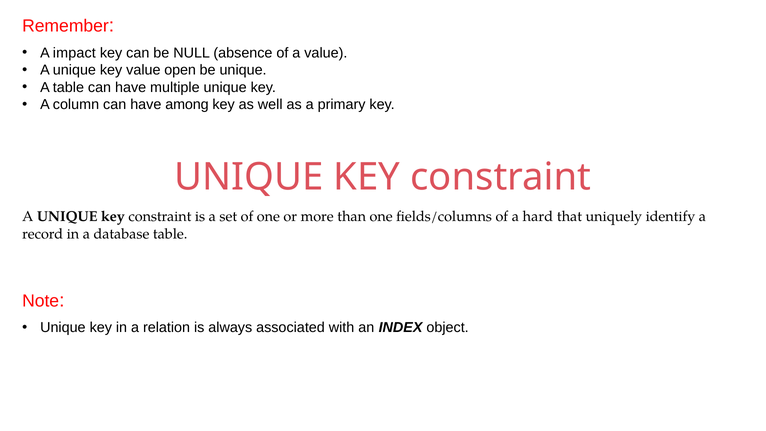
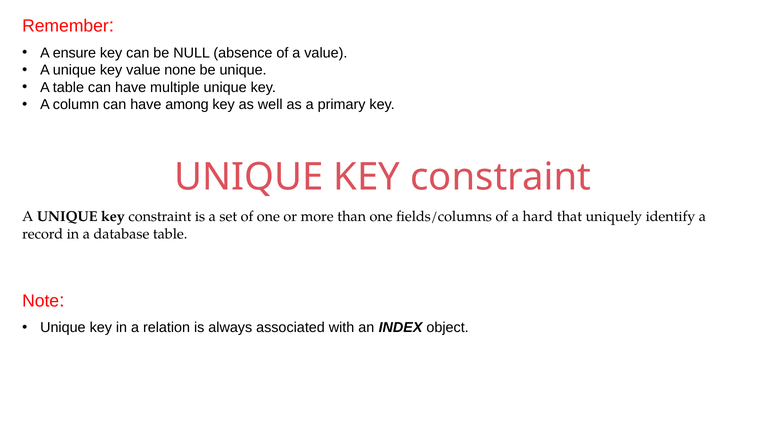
impact: impact -> ensure (74, 53)
open: open -> none (180, 70)
